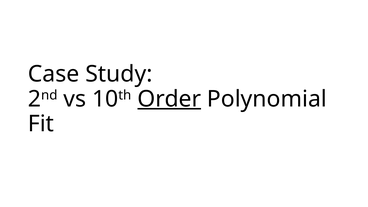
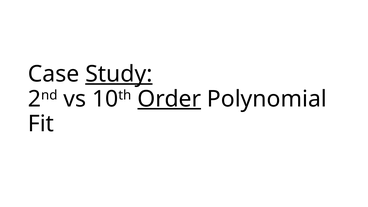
Study underline: none -> present (119, 74)
